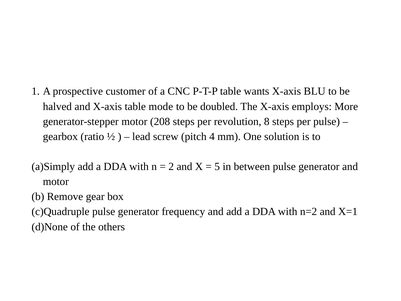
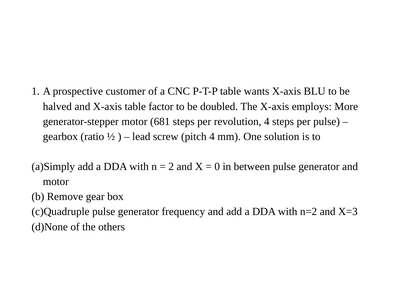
mode: mode -> factor (161, 106)
208: 208 -> 681 (160, 121)
revolution 8: 8 -> 4 (267, 121)
5: 5 -> 0 (217, 166)
X=1: X=1 -> X=3 (348, 212)
